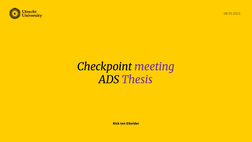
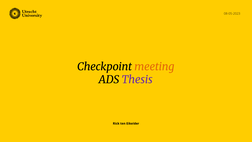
meeting colour: purple -> orange (154, 67)
